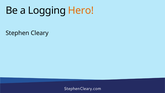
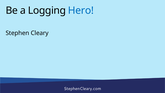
Hero colour: orange -> blue (81, 10)
